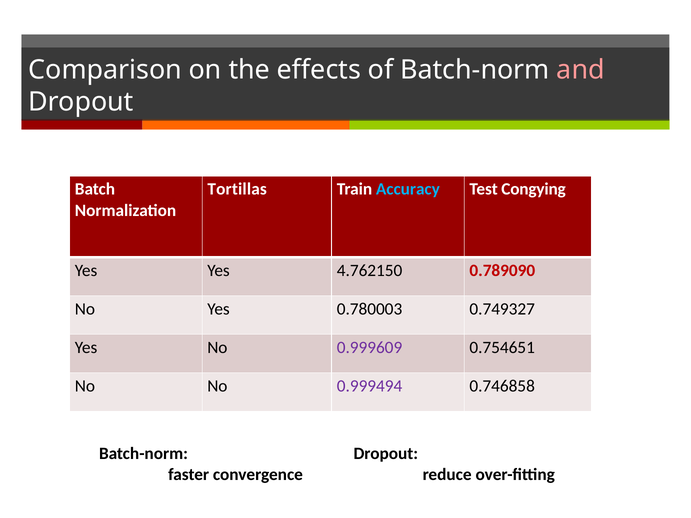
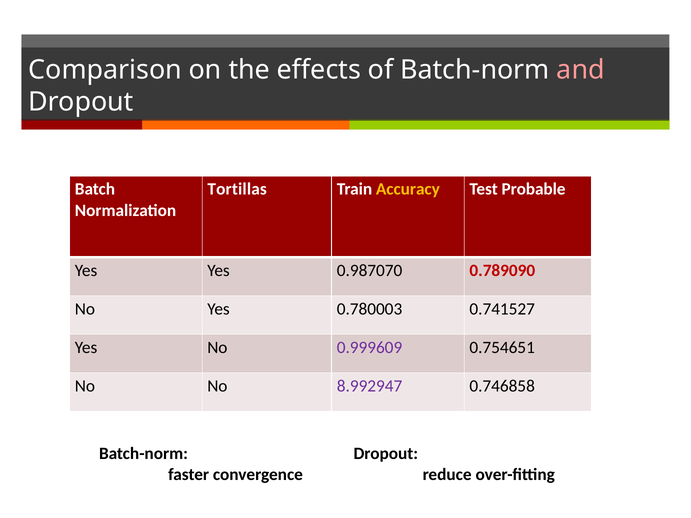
Accuracy colour: light blue -> yellow (408, 189)
Congying: Congying -> Probable (533, 189)
4.762150: 4.762150 -> 0.987070 (370, 271)
0.749327: 0.749327 -> 0.741527 (502, 309)
0.999494: 0.999494 -> 8.992947 (370, 386)
